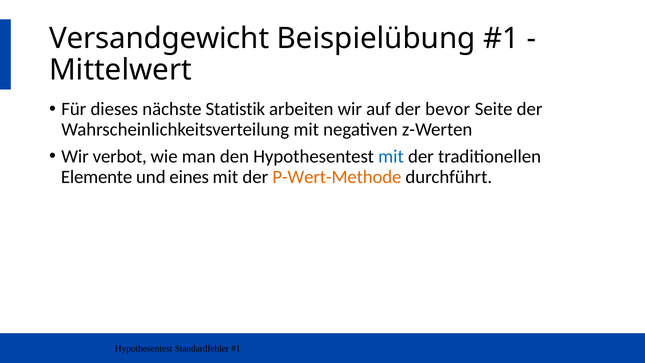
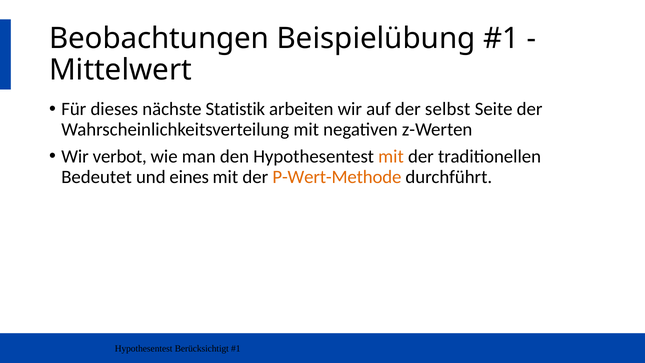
Versandgewicht: Versandgewicht -> Beobachtungen (159, 38)
bevor: bevor -> selbst (448, 109)
mit colour: blue -> orange (391, 156)
Elemente: Elemente -> Bedeutet (97, 177)
Standardfehler: Standardfehler -> Berücksichtigt (202, 349)
